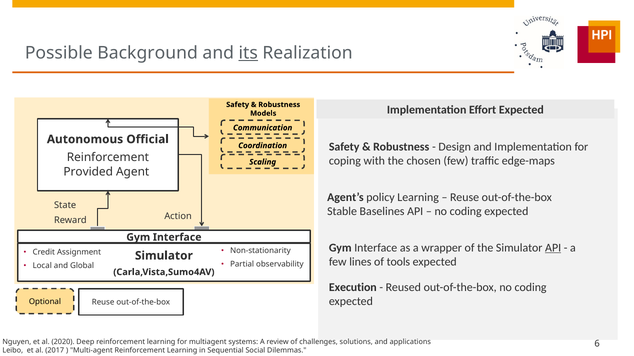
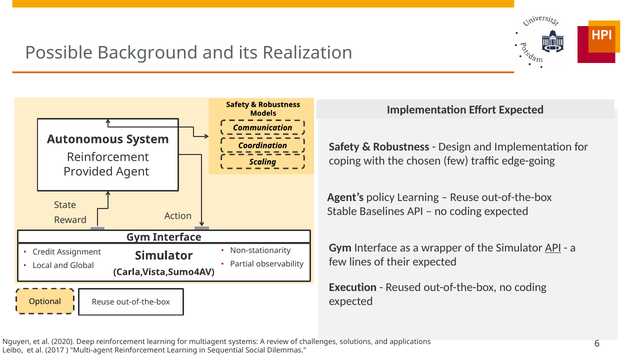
its underline: present -> none (248, 53)
Official: Official -> System (148, 140)
edge-maps: edge-maps -> edge-going (528, 161)
tools: tools -> their (398, 262)
